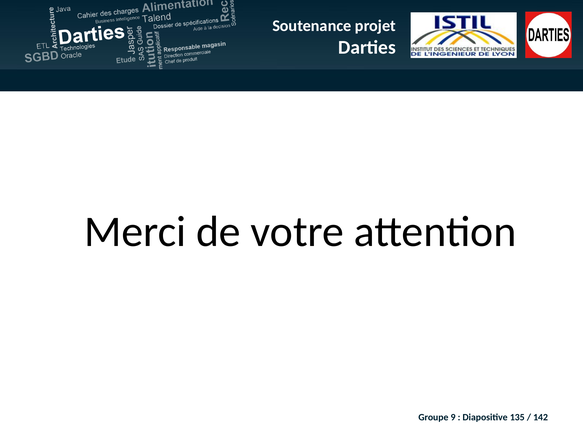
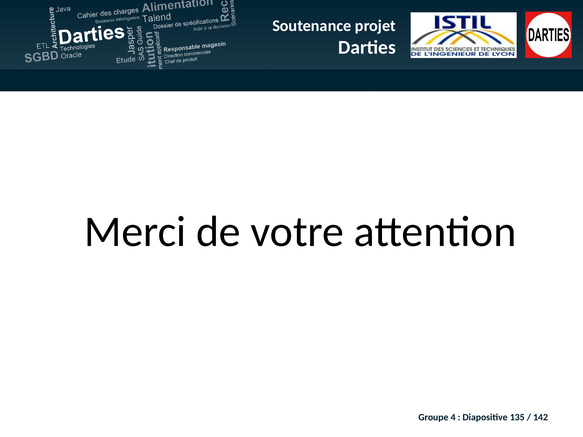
9: 9 -> 4 (453, 417)
